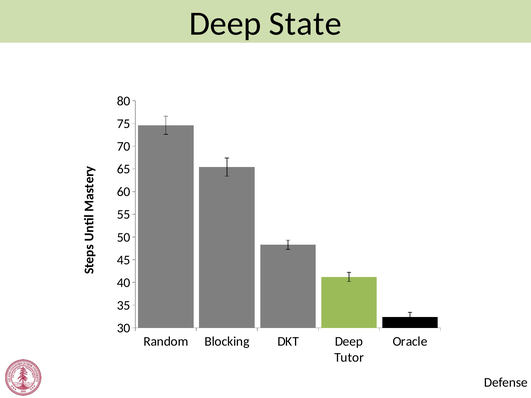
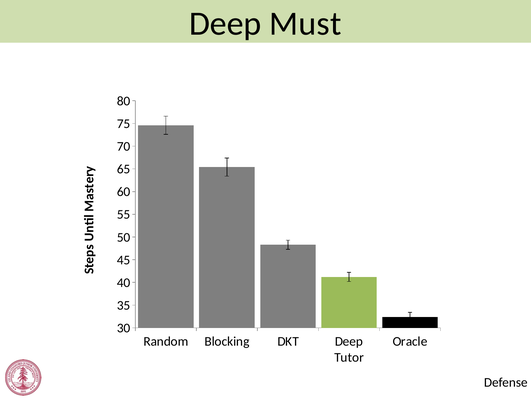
State: State -> Must (305, 24)
